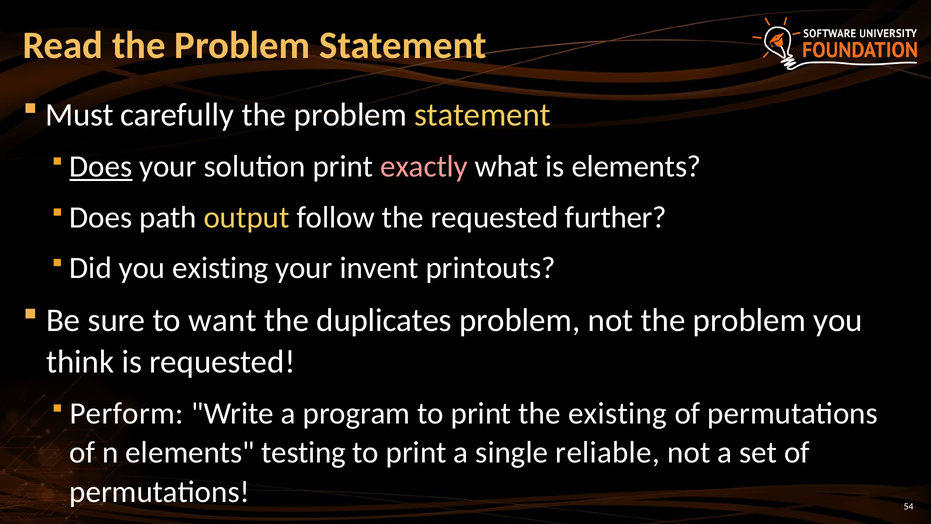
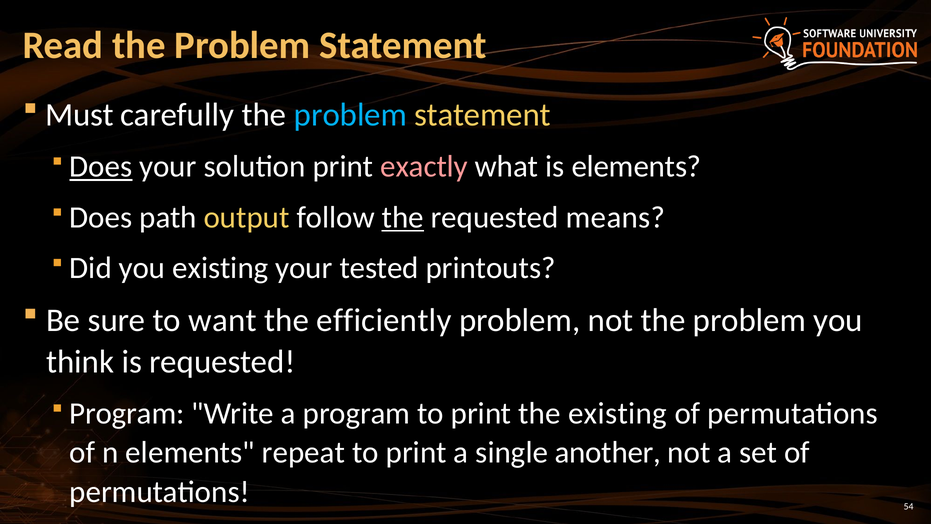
problem colour: white -> light blue (350, 115)
the underline: none -> present (403, 217)
further: further -> means (615, 217)
invent: invent -> tested (379, 268)
duplicates: duplicates -> efficiently (384, 320)
Perform: Perform -> Program (127, 413)
testing: testing -> repeat (303, 453)
reliable: reliable -> another (608, 453)
